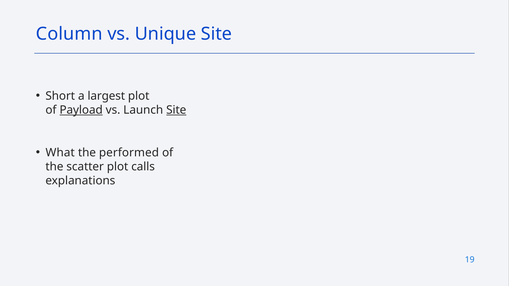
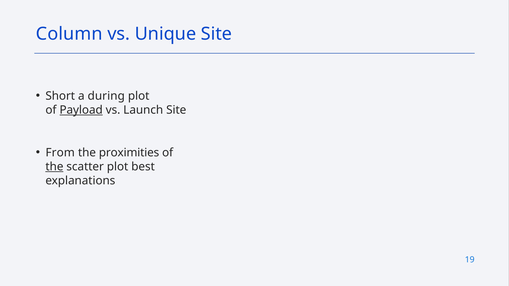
largest: largest -> during (106, 96)
Site underline: present -> none (176, 110)
What: What -> From (60, 153)
performed: performed -> proximities (129, 153)
the underline: none -> present (54, 167)
calls: calls -> best (143, 167)
